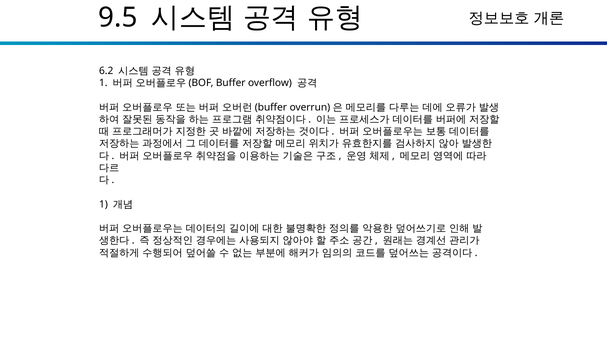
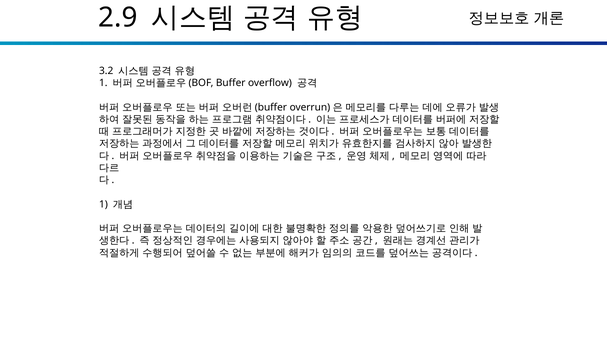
9.5: 9.5 -> 2.9 (118, 18)
6.2: 6.2 -> 3.2 (106, 71)
